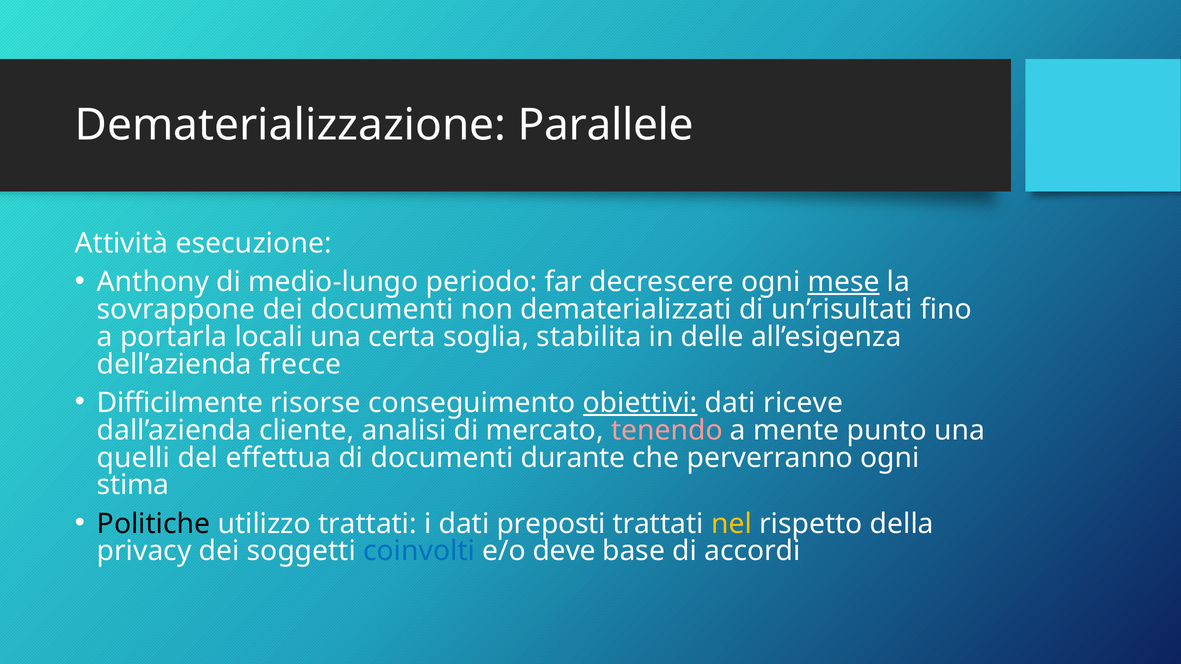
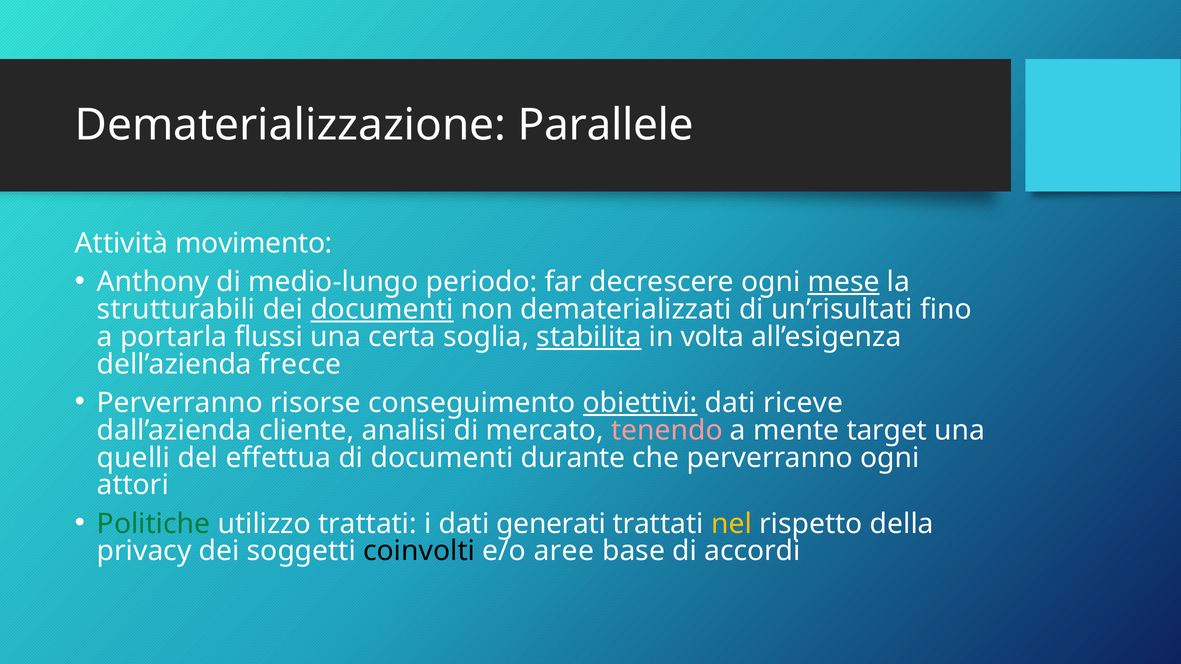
esecuzione: esecuzione -> movimento (254, 243)
sovrappone: sovrappone -> strutturabili (176, 309)
documenti underline: none -> present (382, 309)
locali: locali -> flussi (269, 337)
stabilita underline: none -> present (589, 337)
delle: delle -> volta (712, 337)
Difficilmente: Difficilmente -> Perverranno (180, 403)
punto: punto -> target (887, 430)
stima: stima -> attori (133, 485)
Politiche colour: black -> green (154, 524)
preposti: preposti -> generati (551, 524)
coinvolti colour: blue -> black (419, 551)
deve: deve -> aree (564, 551)
